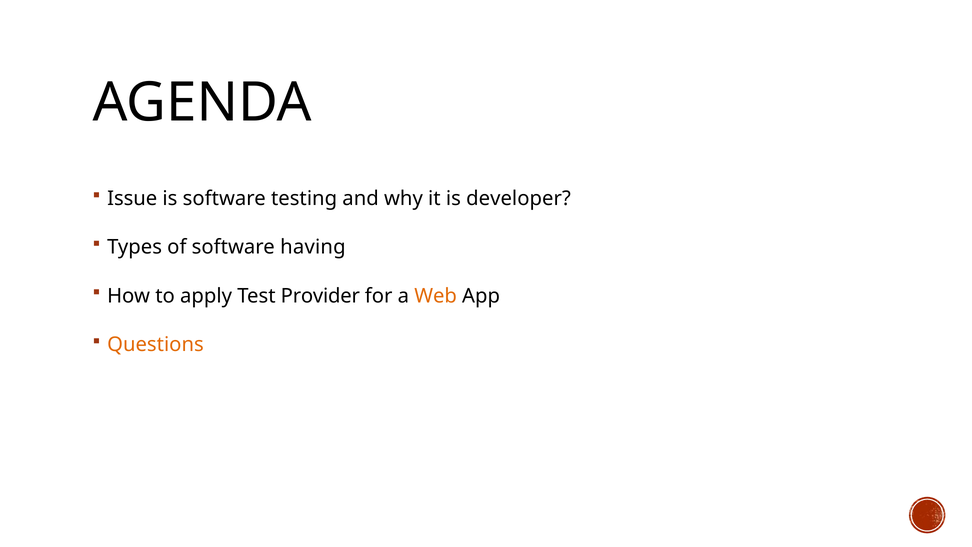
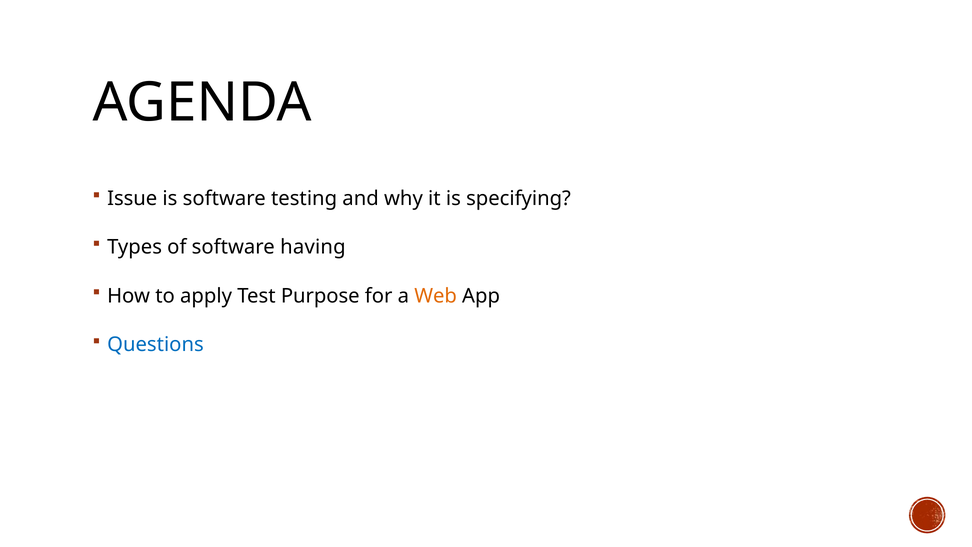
developer: developer -> specifying (519, 198)
Provider: Provider -> Purpose (320, 296)
Questions colour: orange -> blue (155, 344)
